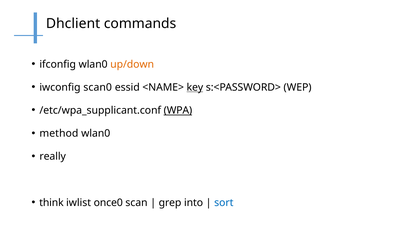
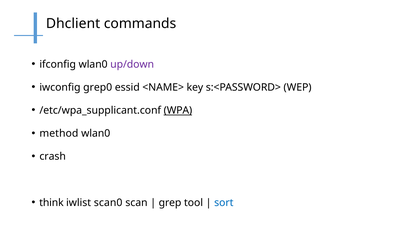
up/down colour: orange -> purple (132, 64)
scan0: scan0 -> grep0 (98, 87)
key underline: present -> none (195, 87)
really: really -> crash (53, 156)
once0: once0 -> scan0 (108, 202)
into: into -> tool (194, 202)
